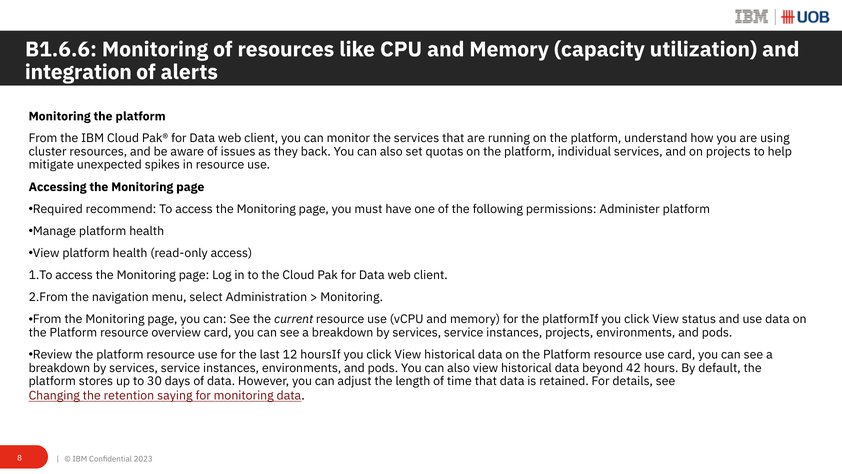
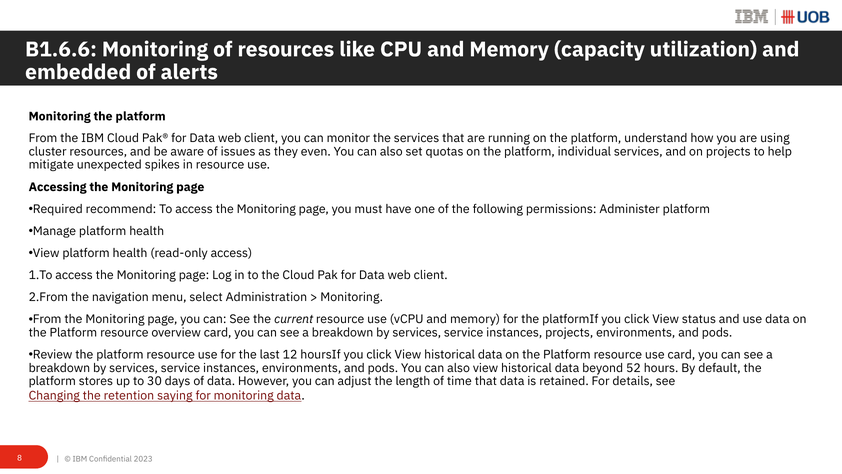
integration: integration -> embedded (78, 72)
back: back -> even (316, 152)
42: 42 -> 52 (633, 368)
